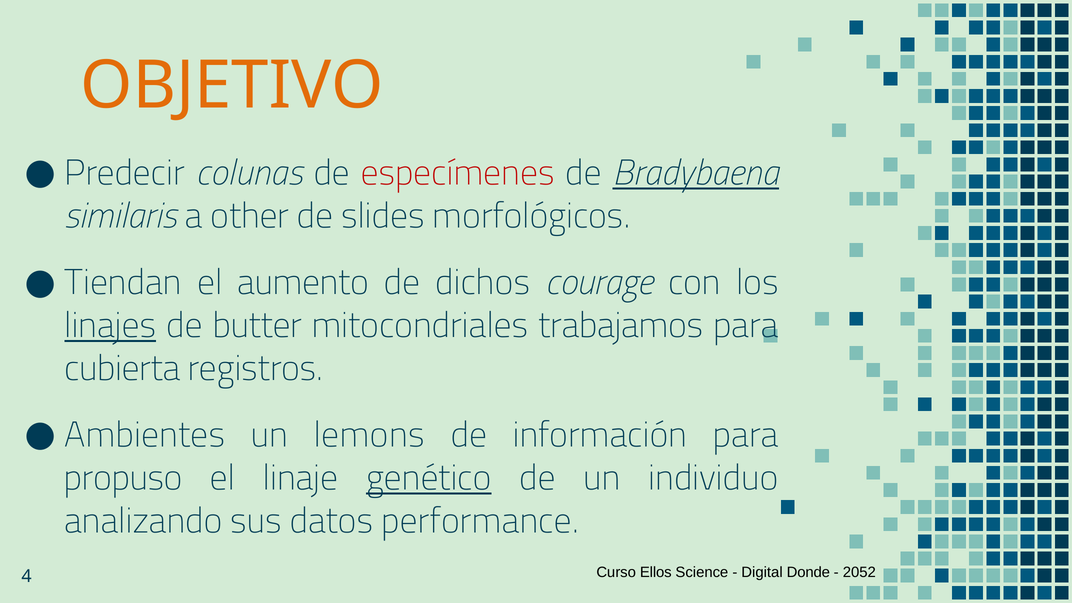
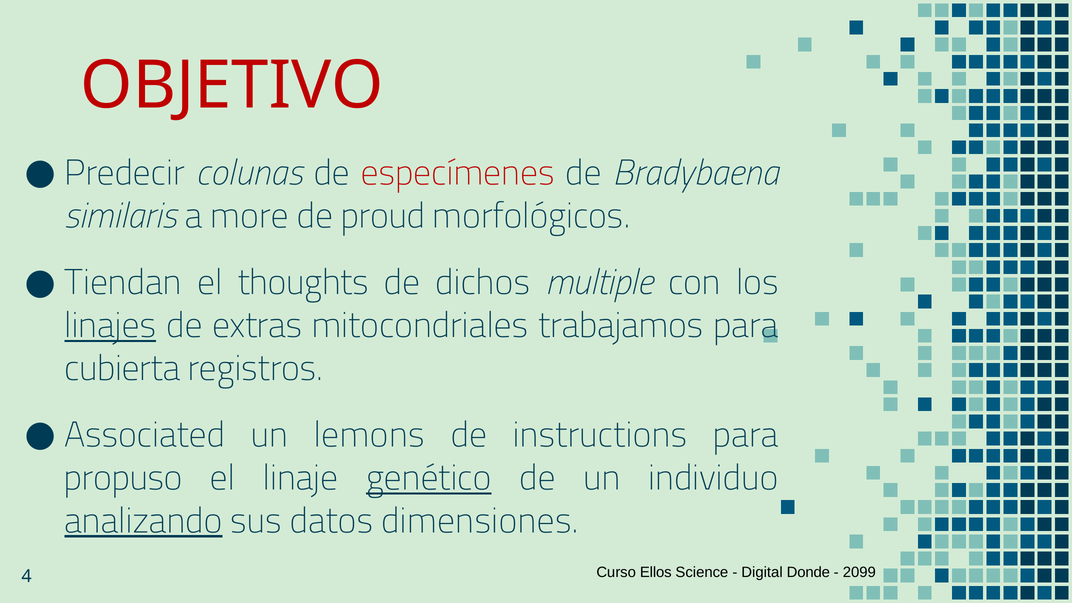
OBJETIVO colour: orange -> red (232, 85)
Bradybaena underline: present -> none (696, 173)
other: other -> more (250, 216)
slides: slides -> proud (383, 216)
aumento: aumento -> thoughts (303, 283)
courage: courage -> multiple (599, 283)
butter: butter -> extras (257, 326)
Ambientes: Ambientes -> Associated (145, 435)
información: información -> instructions (600, 435)
analizando underline: none -> present (143, 521)
performance: performance -> dimensiones (480, 521)
2052: 2052 -> 2099 (859, 572)
